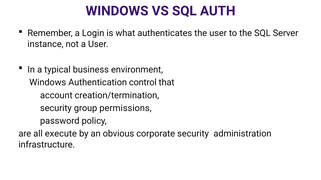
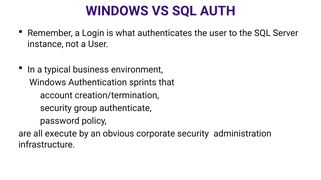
control: control -> sprints (143, 83)
permissions: permissions -> authenticate (126, 108)
